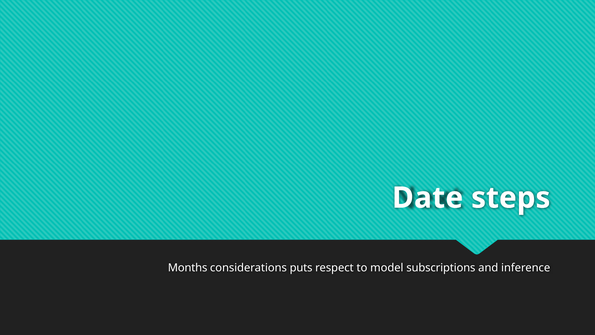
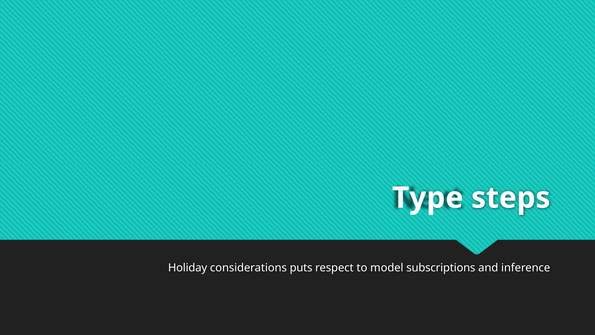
Date: Date -> Type (428, 198)
Months: Months -> Holiday (188, 267)
